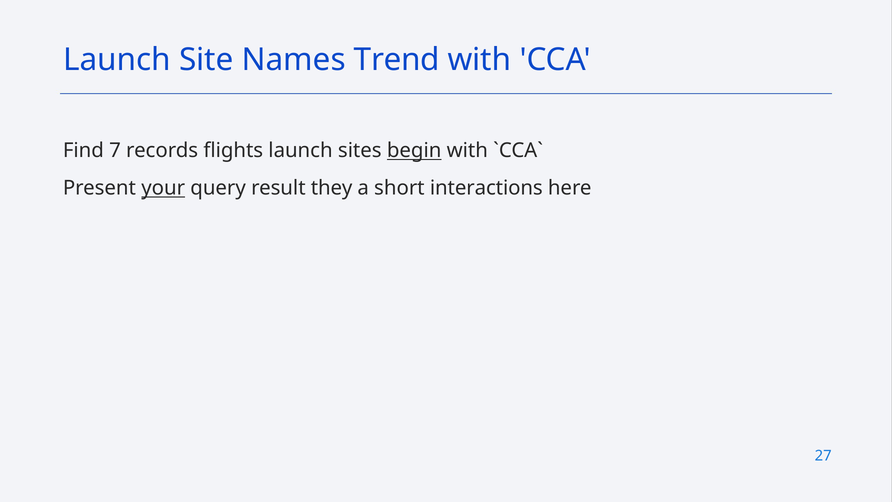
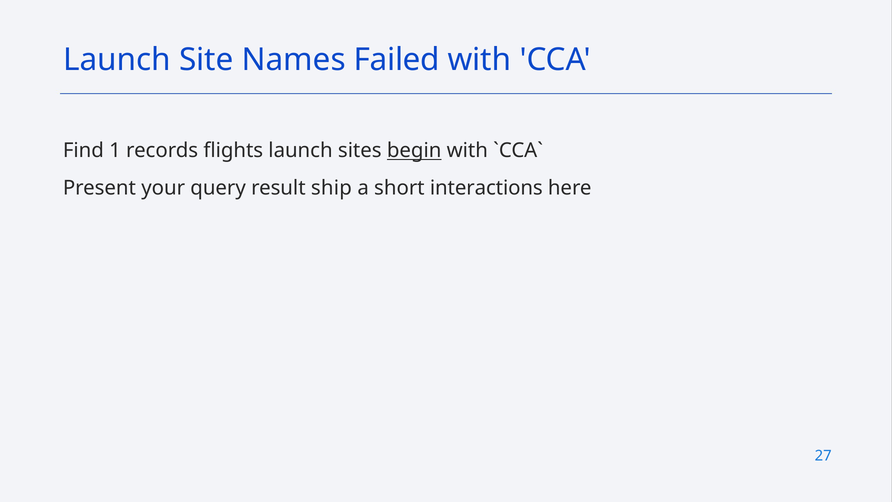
Trend: Trend -> Failed (397, 60)
7: 7 -> 1 (115, 151)
your underline: present -> none (163, 188)
they: they -> ship (331, 188)
